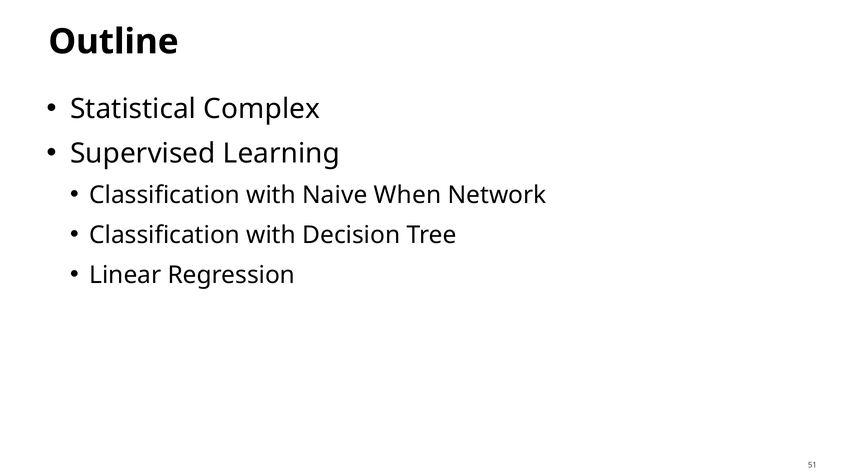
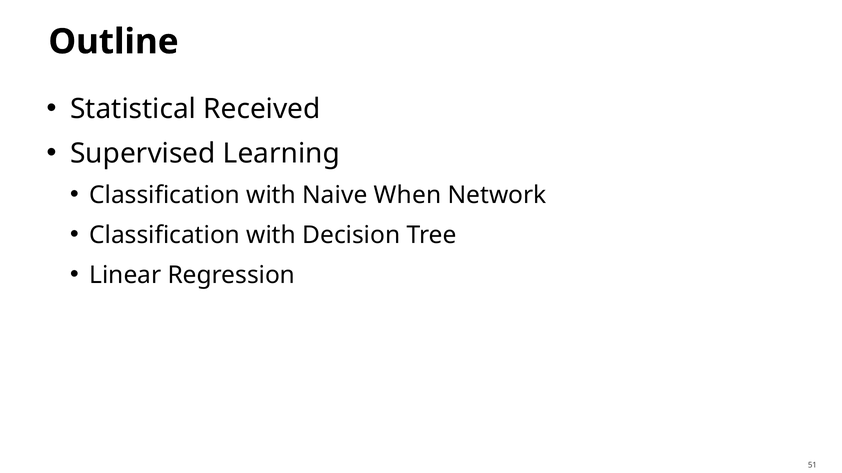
Complex: Complex -> Received (262, 109)
